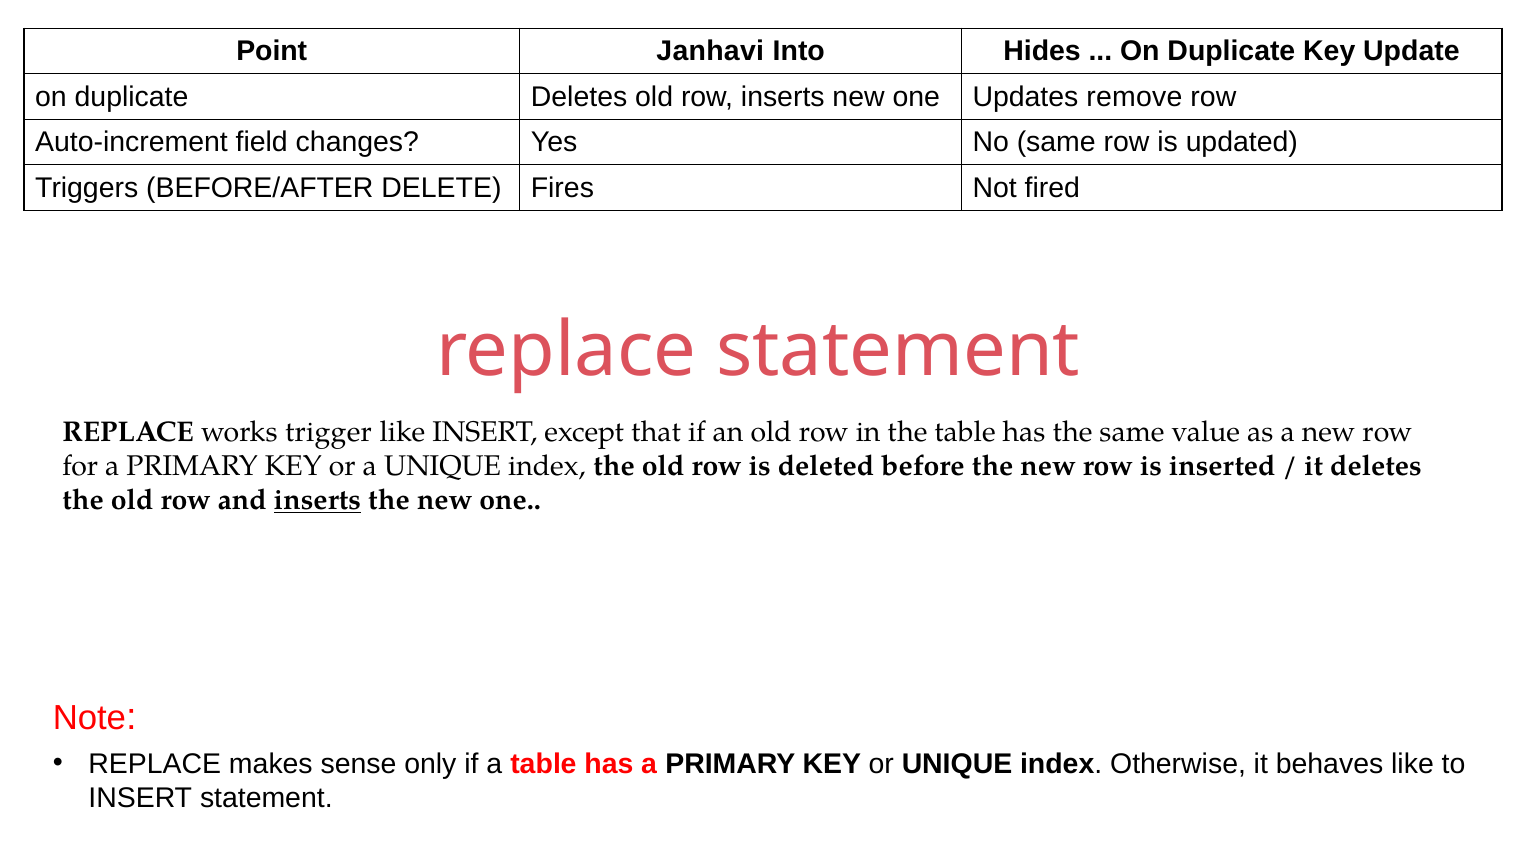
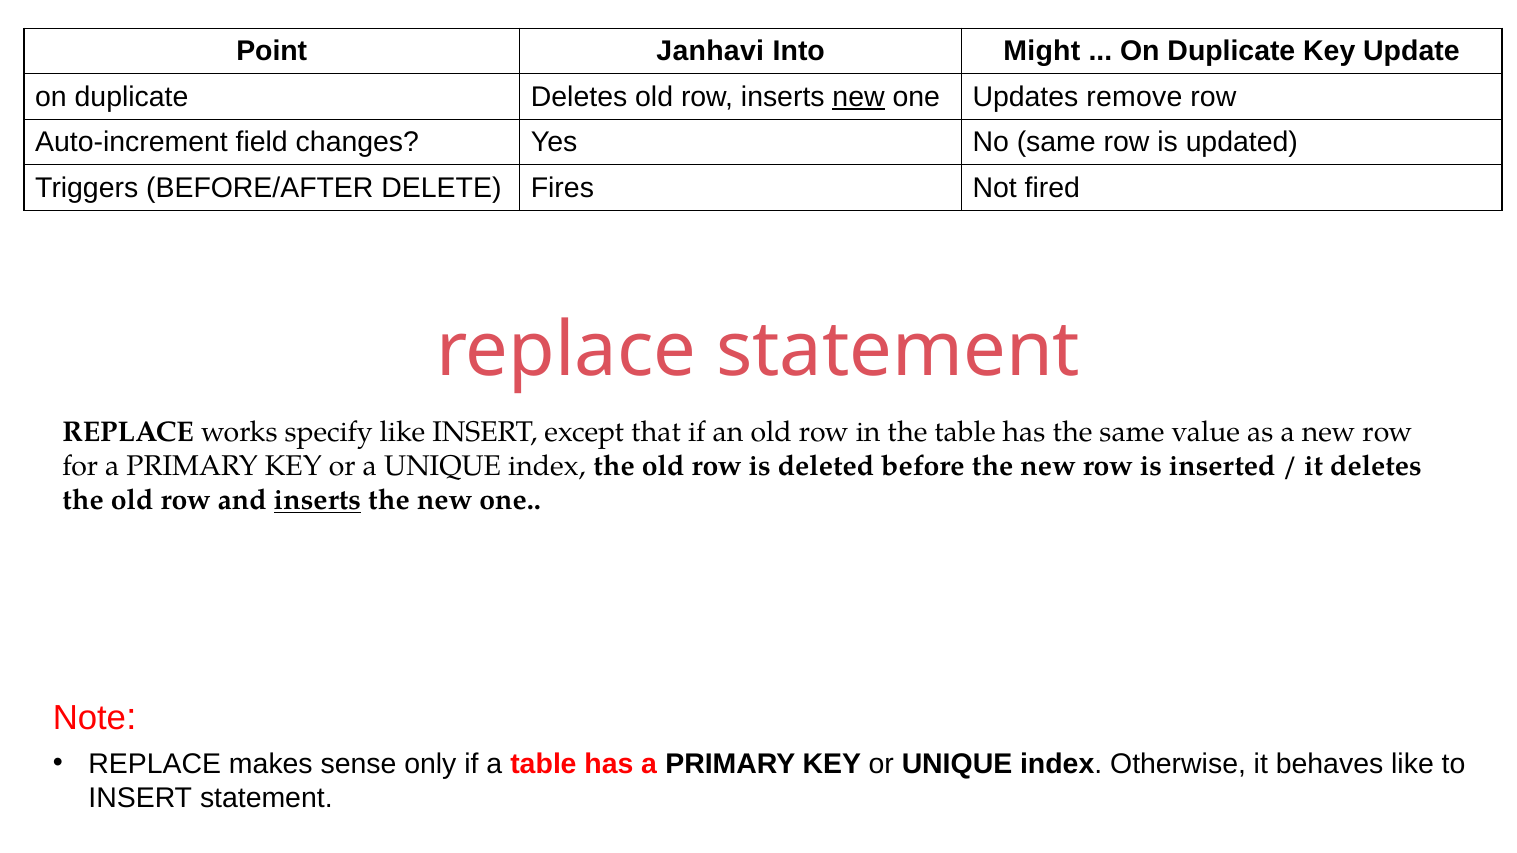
Hides: Hides -> Might (1042, 51)
new underline: none -> present (859, 97)
trigger: trigger -> specify (329, 432)
